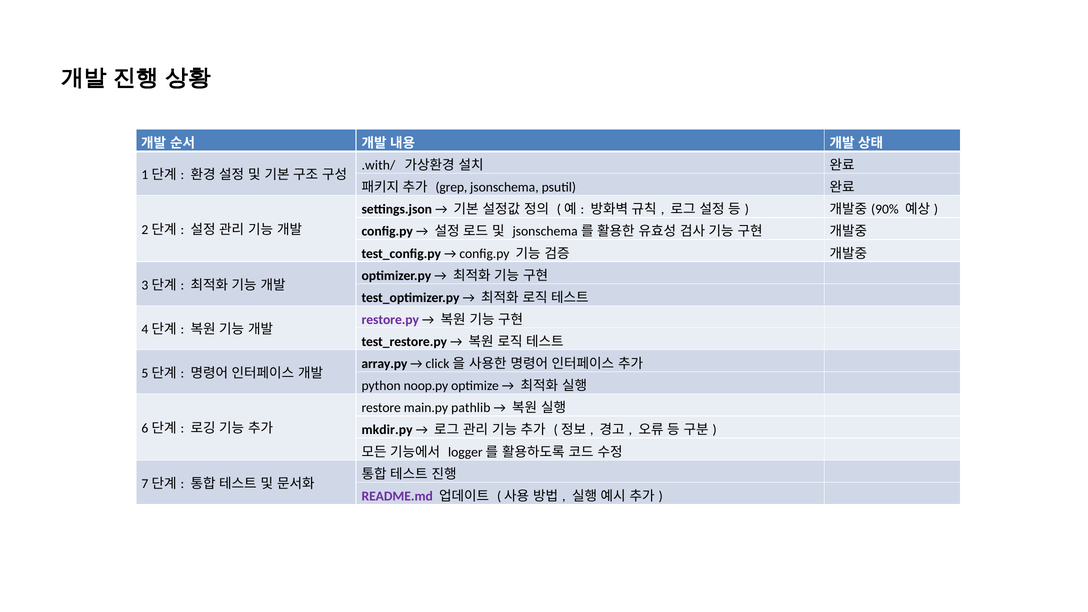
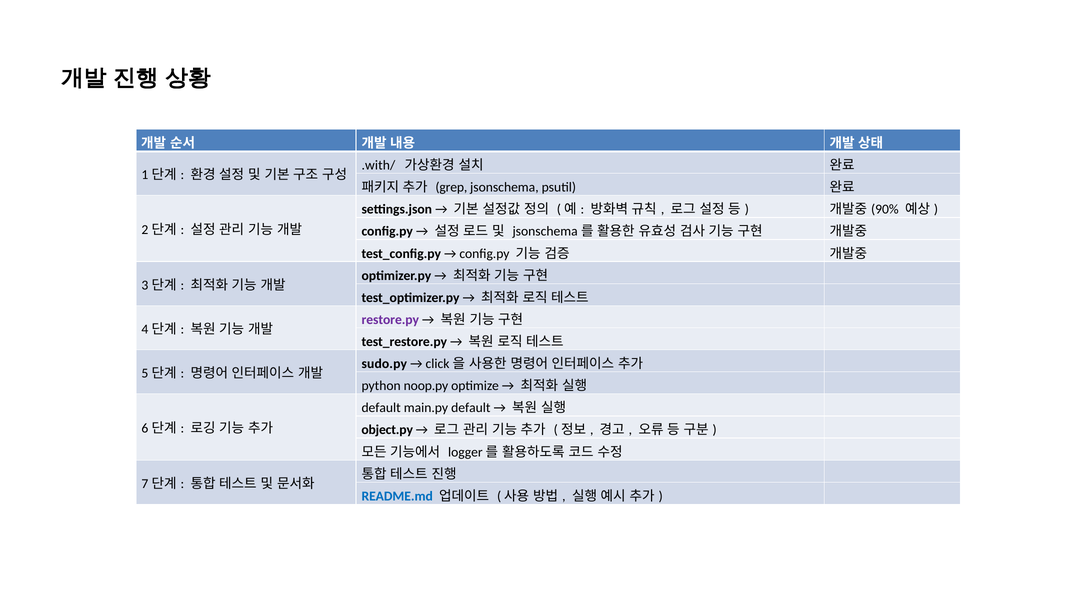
array.py: array.py -> sudo.py (384, 364)
restore: restore -> default (381, 408)
main.py pathlib: pathlib -> default (471, 408)
mkdir.py: mkdir.py -> object.py (387, 430)
README.md colour: purple -> blue (397, 496)
